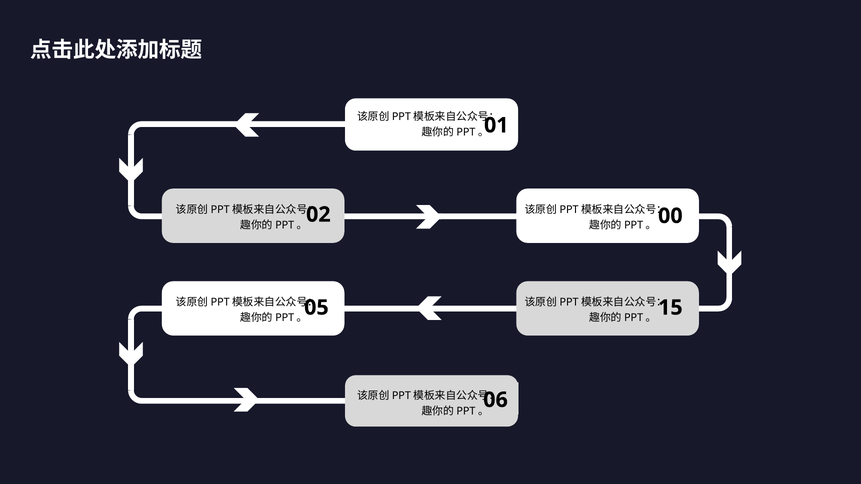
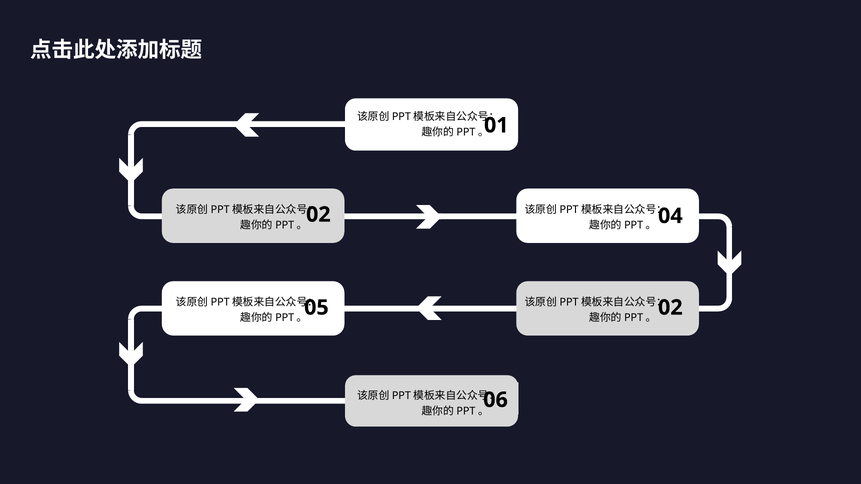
00: 00 -> 04 (670, 216)
05 15: 15 -> 02 (670, 308)
